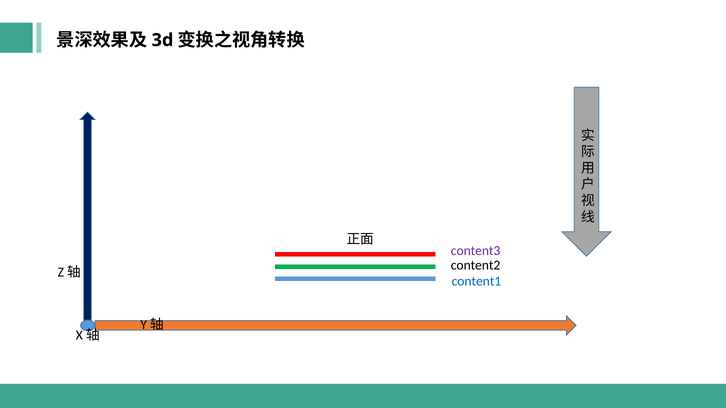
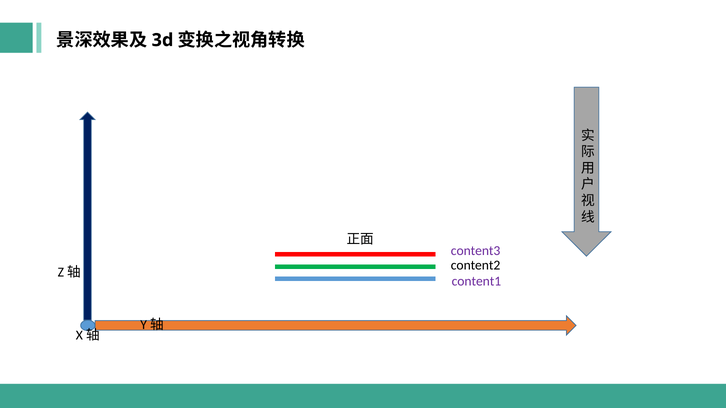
content1 colour: blue -> purple (476, 281)
